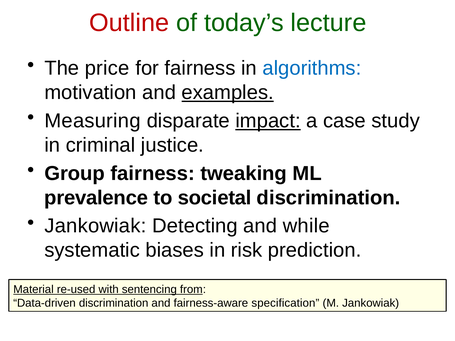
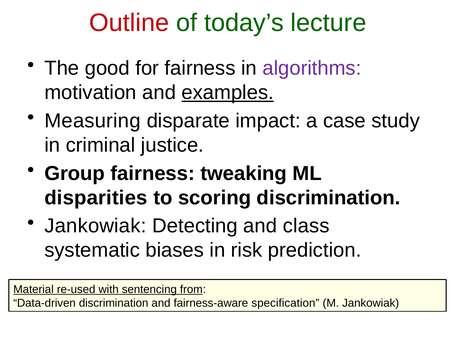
price: price -> good (107, 68)
algorithms colour: blue -> purple (312, 68)
impact underline: present -> none (268, 121)
prevalence: prevalence -> disparities (96, 198)
societal: societal -> scoring (215, 198)
while: while -> class (306, 226)
